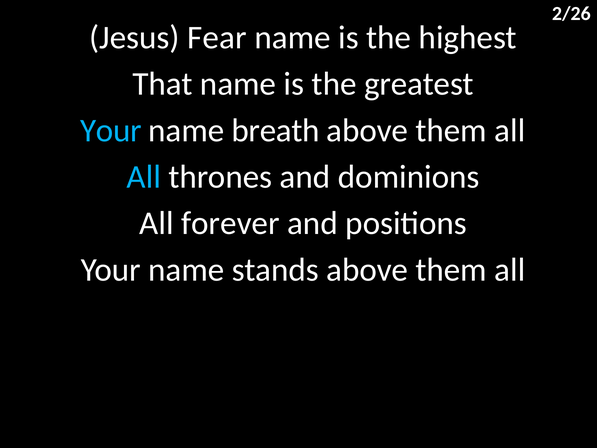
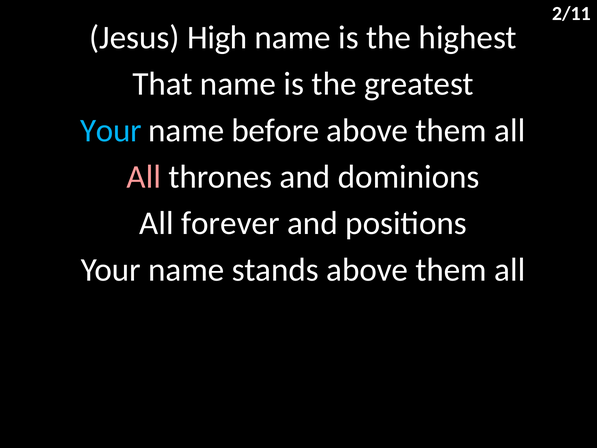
2/26: 2/26 -> 2/11 (571, 14)
Fear: Fear -> High (217, 38)
breath: breath -> before (275, 130)
All colour: light blue -> pink (144, 177)
